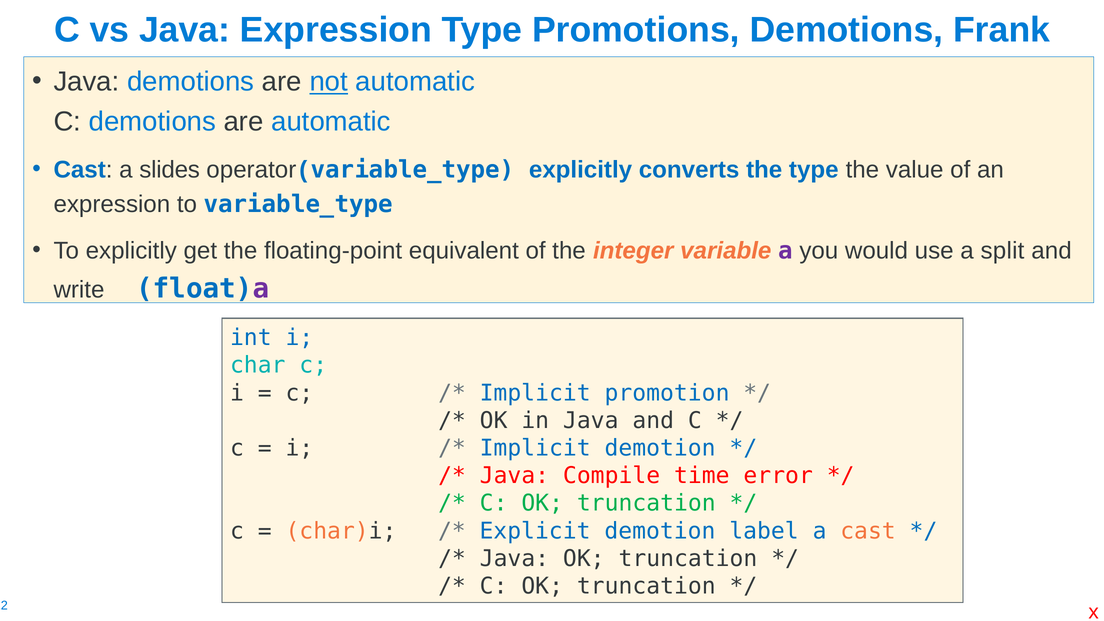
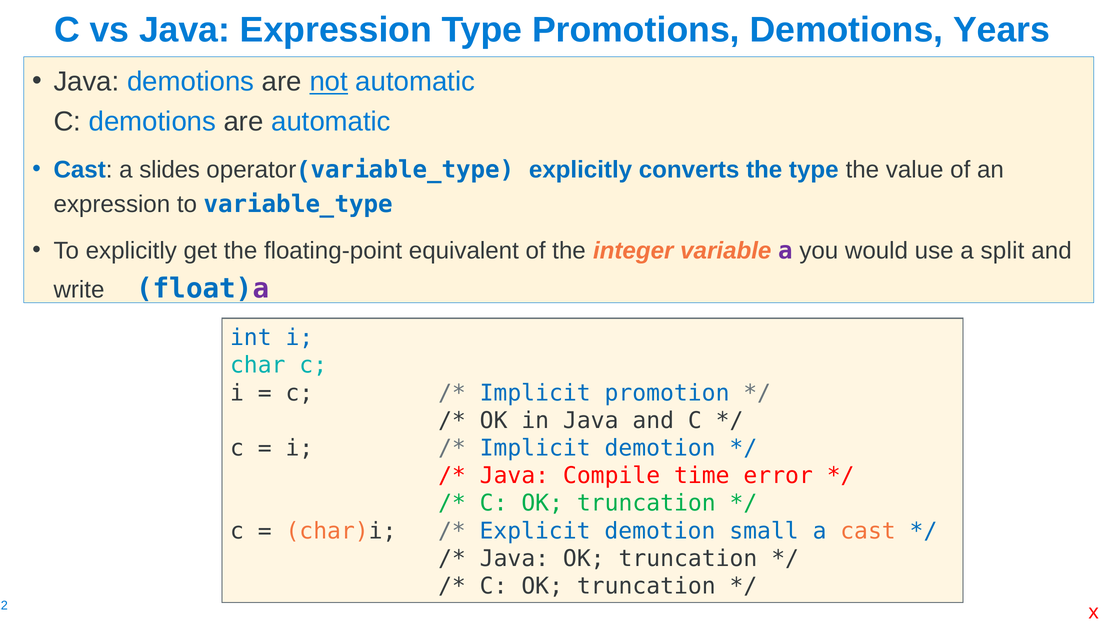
Frank: Frank -> Years (1002, 30)
label: label -> small (764, 531)
